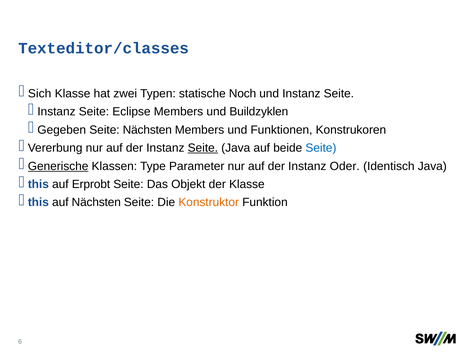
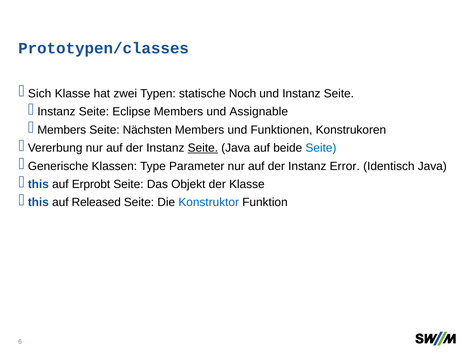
Texteditor/classes: Texteditor/classes -> Prototypen/classes (104, 48)
Buildzyklen: Buildzyklen -> Assignable (259, 112)
Gegeben: Gegeben -> Members (62, 130)
Generische underline: present -> none (58, 166)
Oder: Oder -> Error (345, 166)
auf Nächsten: Nächsten -> Released (96, 203)
Konstruktor colour: orange -> blue (209, 203)
